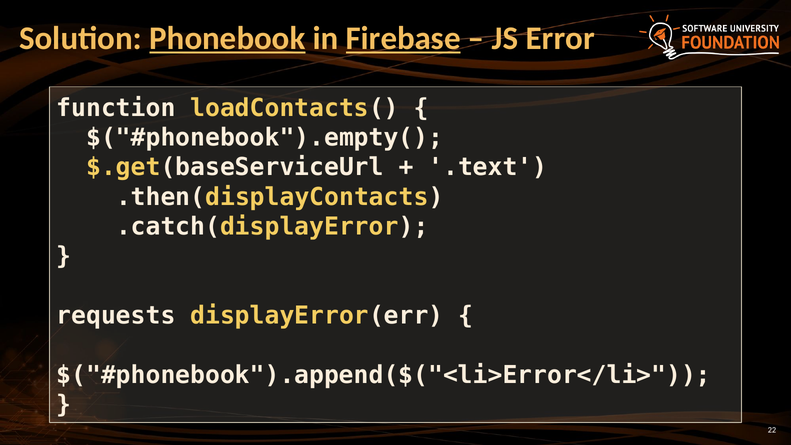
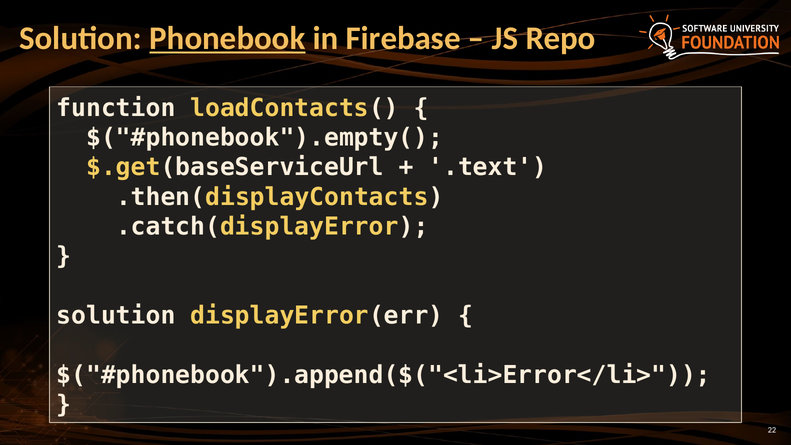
Firebase underline: present -> none (403, 38)
Error: Error -> Repo (560, 38)
requests: requests -> solution (116, 316)
